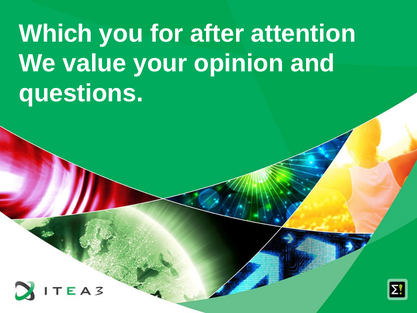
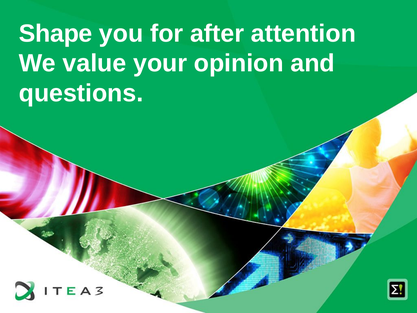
Which: Which -> Shape (56, 33)
